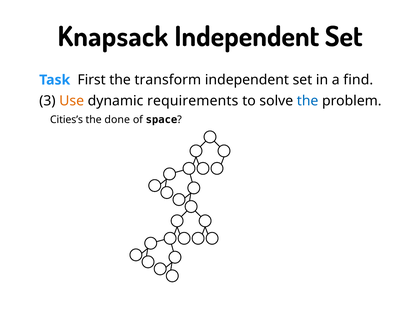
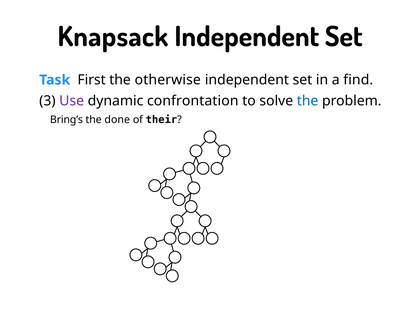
transform: transform -> otherwise (168, 80)
Use colour: orange -> purple (72, 101)
requirements: requirements -> confrontation (193, 101)
Cities’s: Cities’s -> Bring’s (66, 120)
space: space -> their (161, 120)
